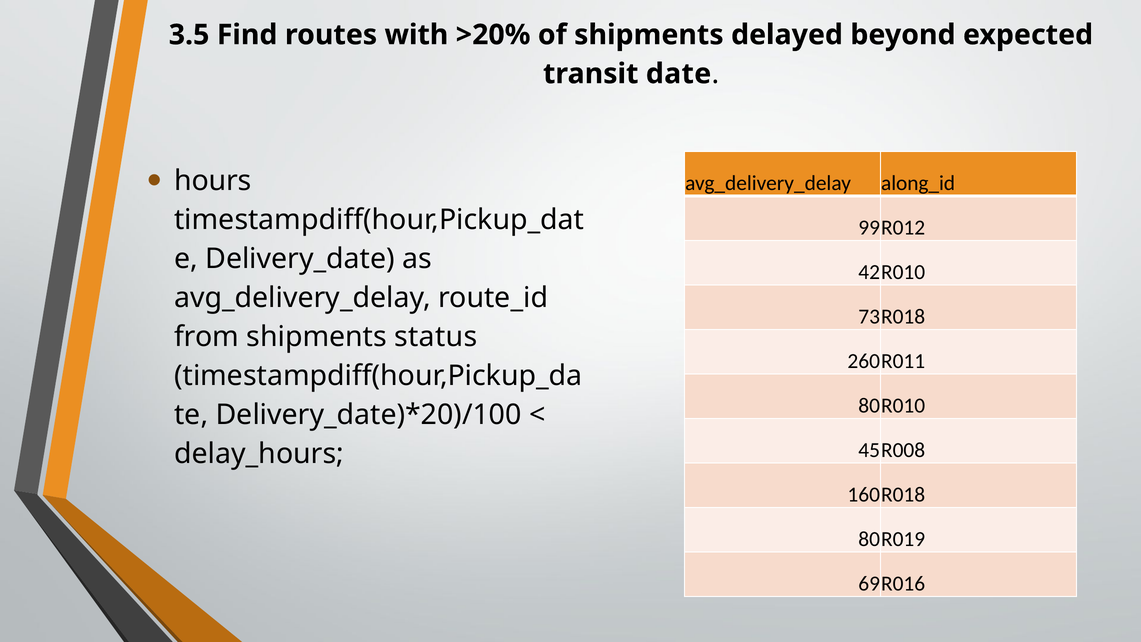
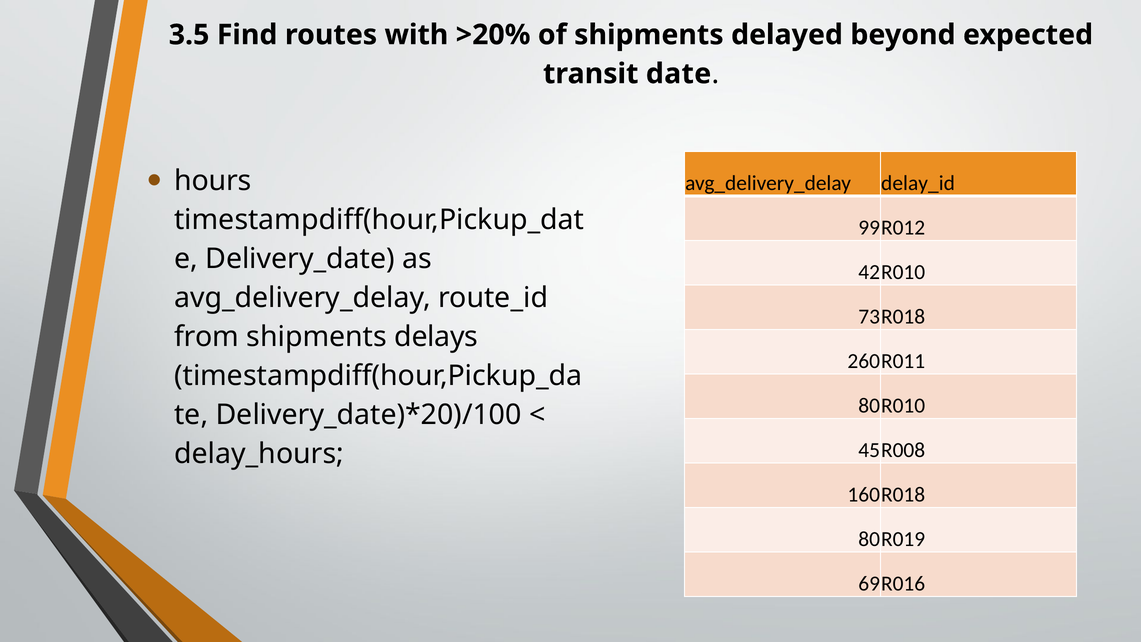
along_id: along_id -> delay_id (918, 183)
status: status -> delays (436, 337)
